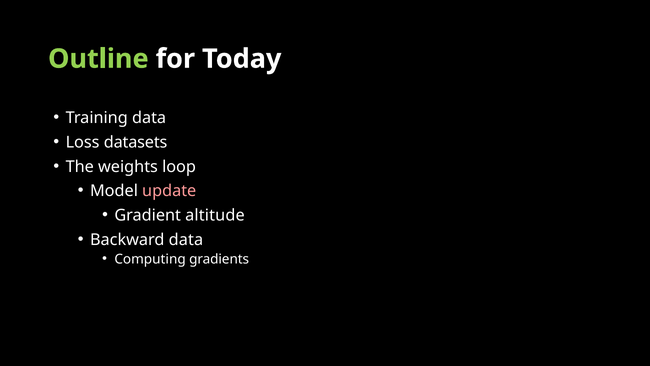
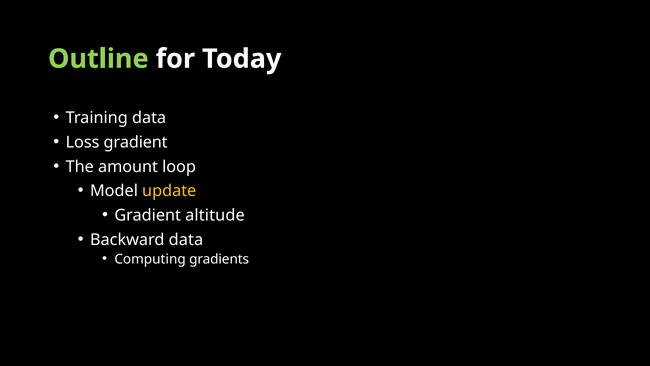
Loss datasets: datasets -> gradient (136, 142)
weights: weights -> amount (128, 167)
update colour: pink -> yellow (169, 191)
